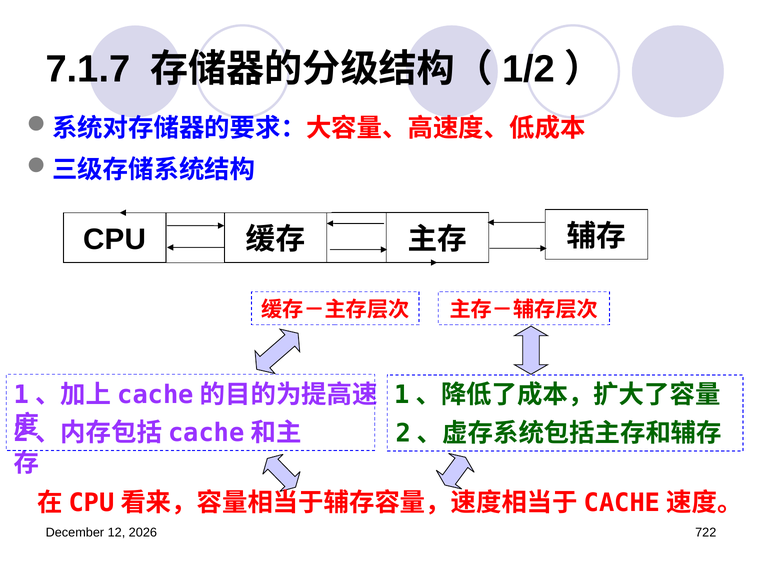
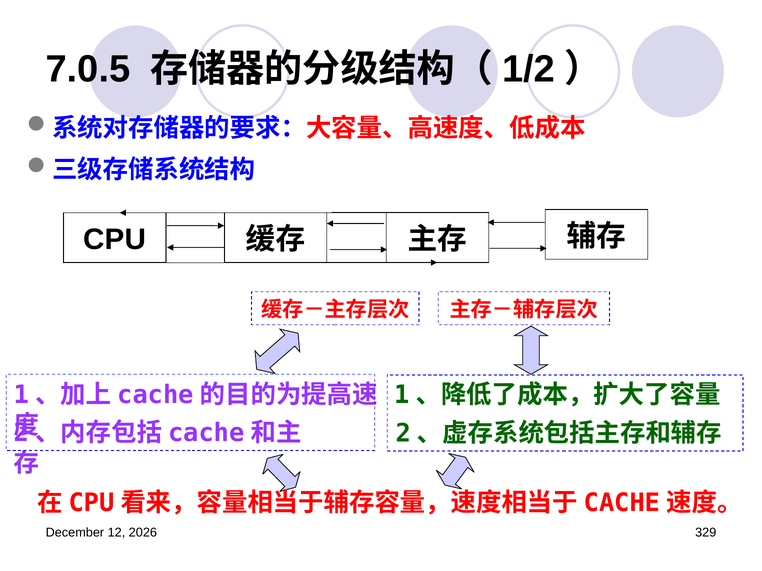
7.1.7: 7.1.7 -> 7.0.5 (88, 69)
722: 722 -> 329 (706, 533)
